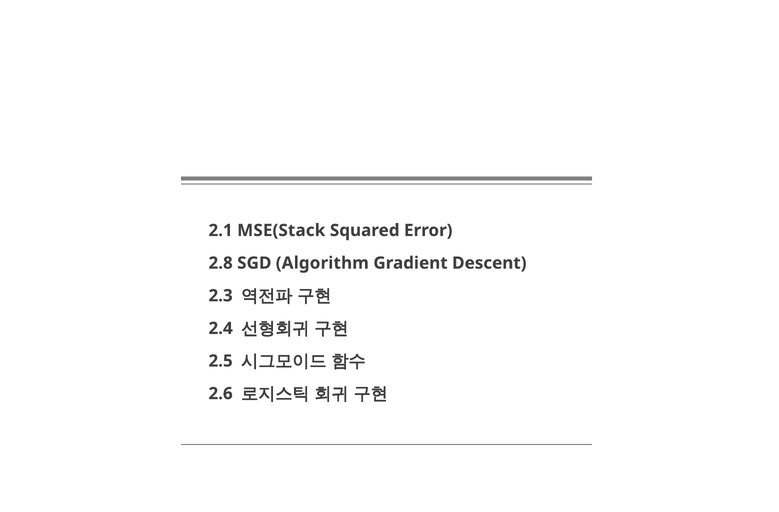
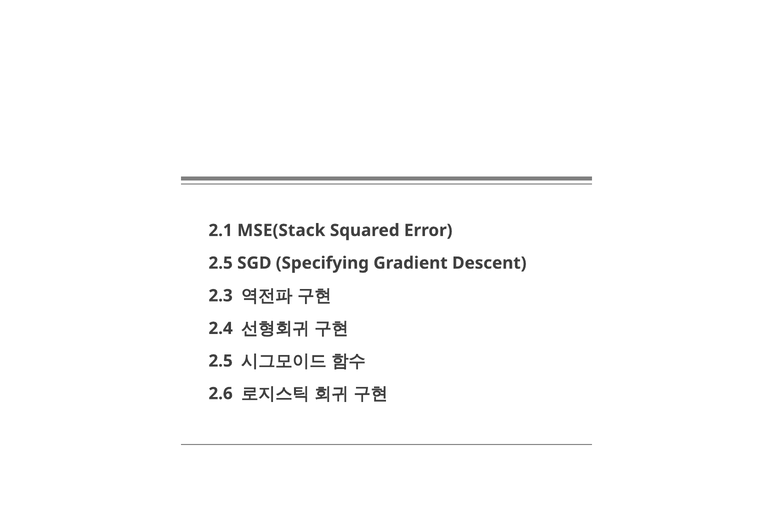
2.8: 2.8 -> 2.5 (221, 263)
Algorithm: Algorithm -> Specifying (322, 263)
